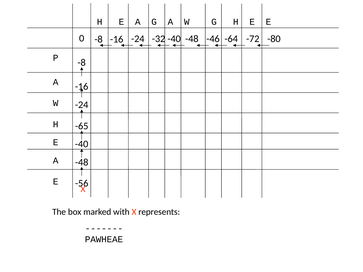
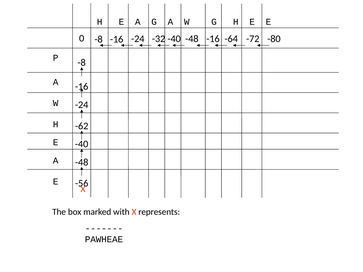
-48 -46: -46 -> -16 (213, 39)
-65: -65 -> -62 (82, 126)
